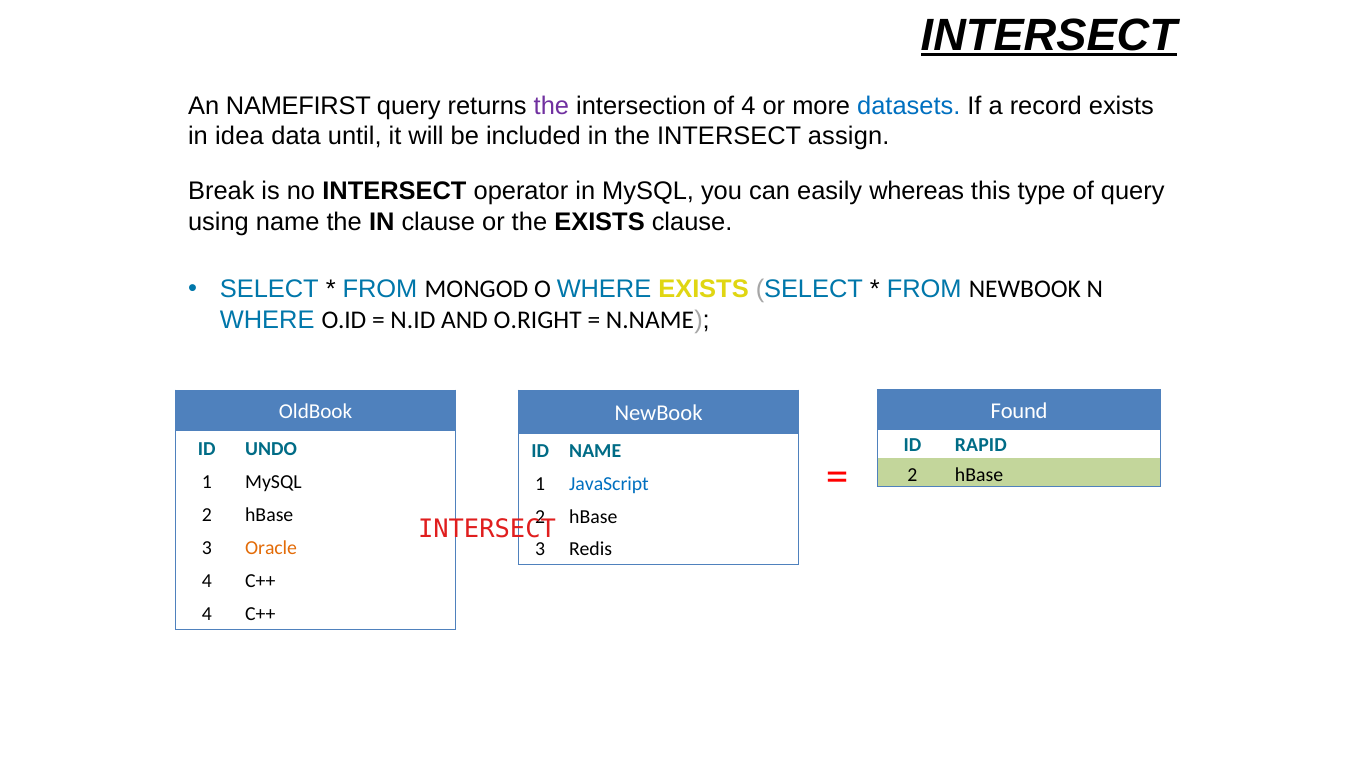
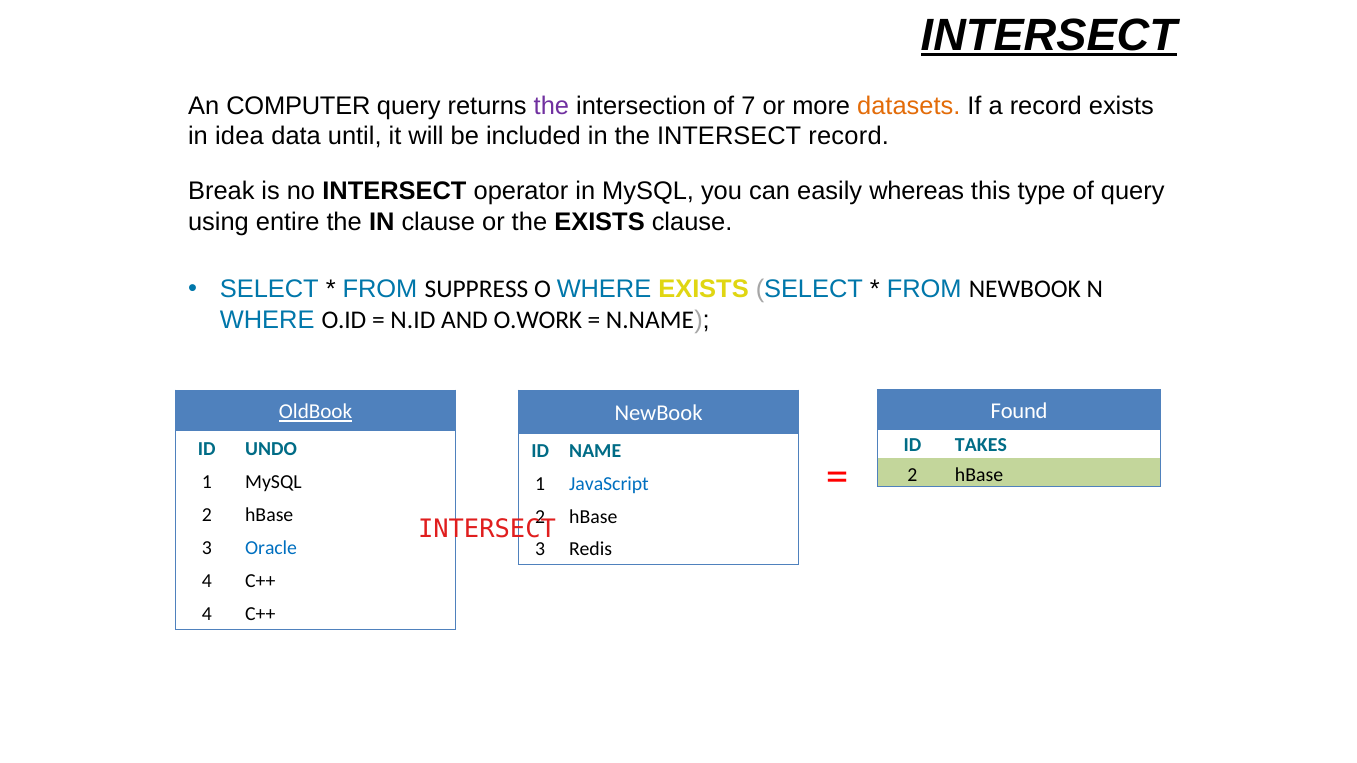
NAMEFIRST: NAMEFIRST -> COMPUTER (298, 106)
of 4: 4 -> 7 (749, 106)
datasets colour: blue -> orange (909, 106)
INTERSECT assign: assign -> record (849, 136)
using name: name -> entire (288, 222)
MONGOD: MONGOD -> SUPPRESS (476, 289)
O.RIGHT: O.RIGHT -> O.WORK (538, 320)
OldBook underline: none -> present (316, 412)
RAPID: RAPID -> TAKES (981, 445)
Oracle colour: orange -> blue (271, 548)
